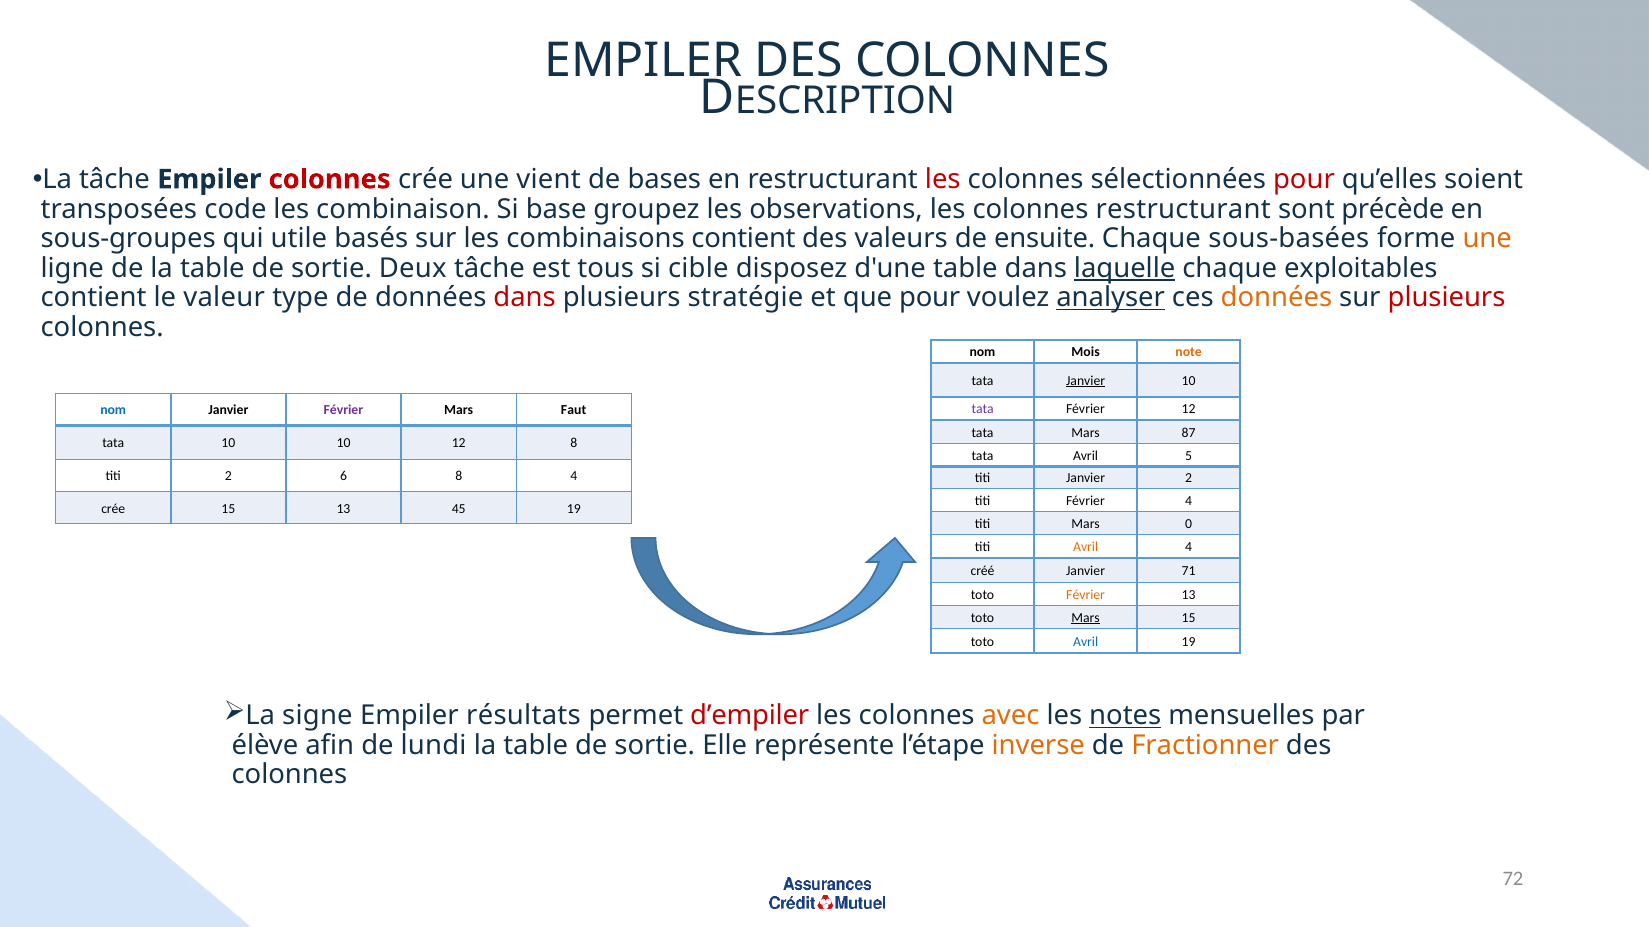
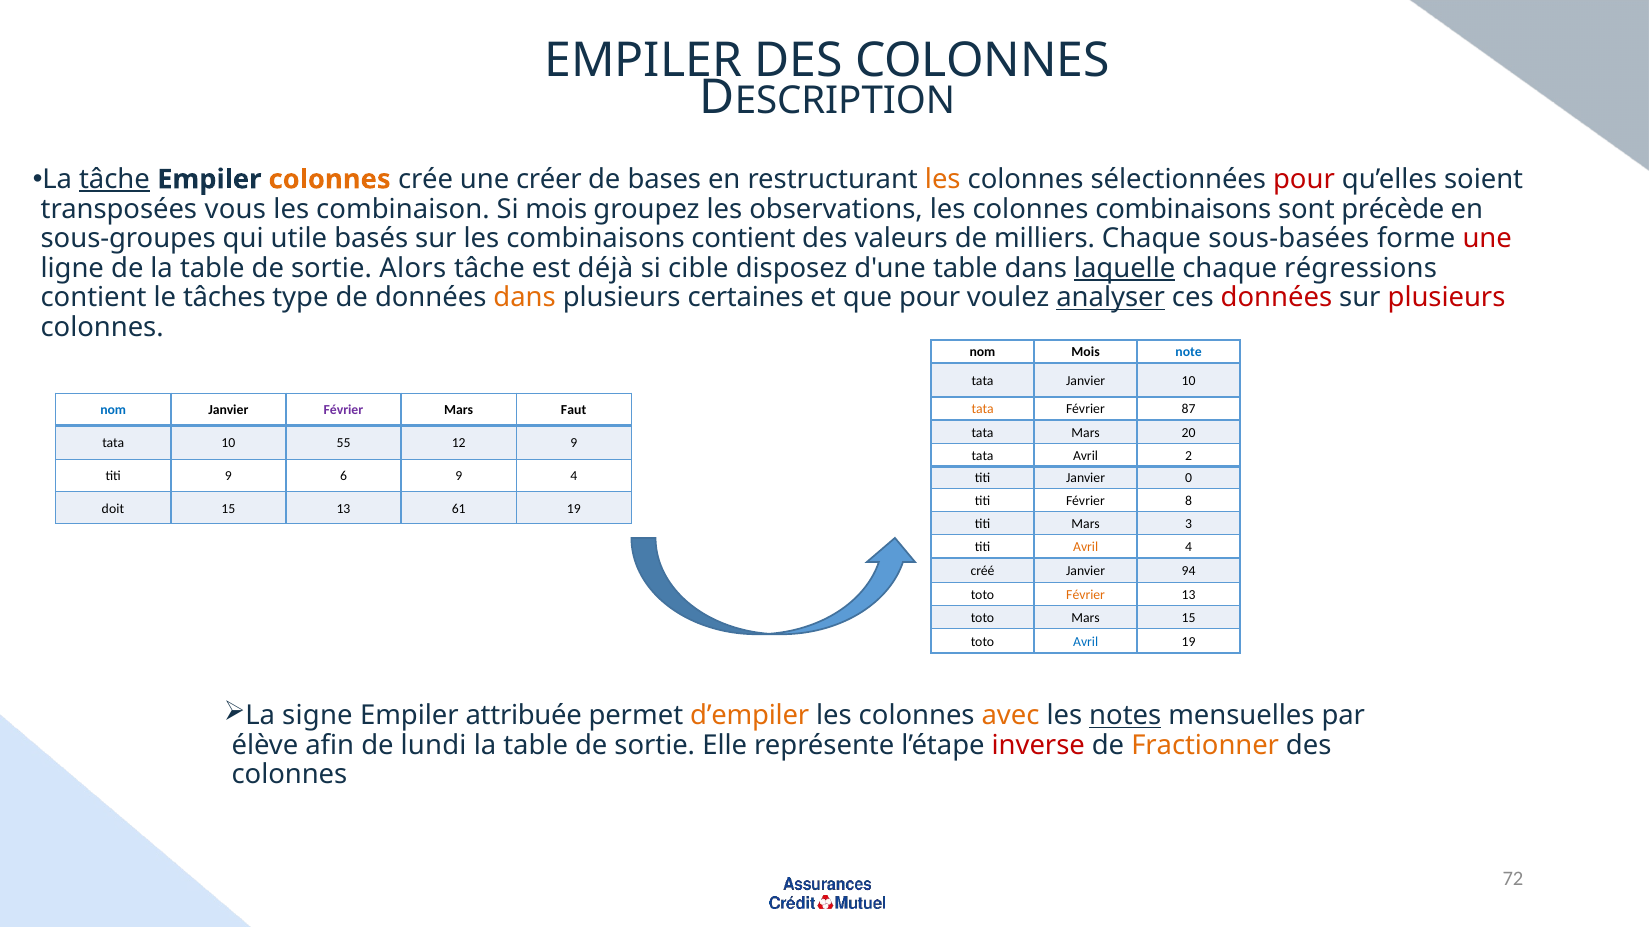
tâche underline: none -> present (114, 179)
colonnes colour: red -> orange (330, 179)
vient: vient -> créer (549, 179)
les colour: red -> orange (943, 179)
code: code -> vous (235, 209)
Si base: base -> mois (556, 209)
colonnes restructurant: restructurant -> combinaisons (1183, 209)
ensuite: ensuite -> milliers (1045, 239)
une colour: orange -> red (1487, 239)
Deux: Deux -> Alors (413, 268)
tous: tous -> déjà (605, 268)
exploitables: exploitables -> régressions (1361, 268)
valeur: valeur -> tâches (224, 298)
dans colour: red -> orange (525, 298)
stratégie: stratégie -> certaines (746, 298)
données colour: orange -> red (1276, 298)
note colour: orange -> blue (1189, 353)
Janvier underline: present -> none (1086, 381)
tata colour: purple -> orange (983, 410)
Février 12: 12 -> 87 (1189, 410)
87: 87 -> 20 (1189, 433)
10 10: 10 -> 55 (344, 444)
12 8: 8 -> 9 (574, 444)
5: 5 -> 2 (1189, 456)
titi 2: 2 -> 9 (228, 477)
6 8: 8 -> 9 (459, 477)
Janvier 2: 2 -> 0 (1189, 479)
Février 4: 4 -> 8 (1189, 501)
crée: crée -> doit (113, 509)
45: 45 -> 61 (459, 509)
0: 0 -> 3 (1189, 524)
71: 71 -> 94 (1189, 571)
Mars underline: present -> none (1086, 618)
résultats: résultats -> attribuée (524, 716)
d’empiler colour: red -> orange (750, 716)
inverse colour: orange -> red (1038, 746)
